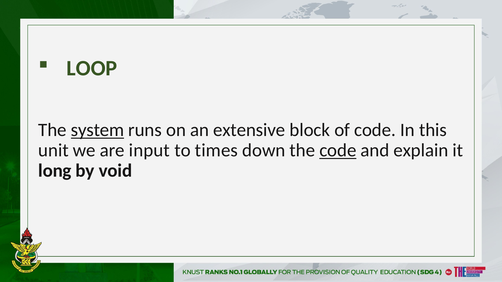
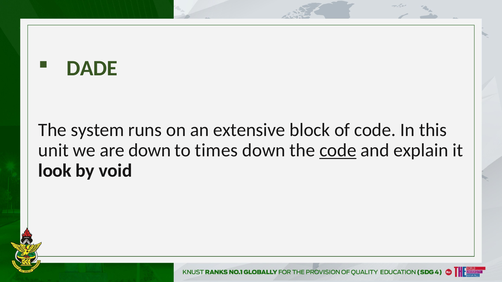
LOOP: LOOP -> DADE (92, 68)
system underline: present -> none (97, 130)
are input: input -> down (150, 151)
long: long -> look (55, 171)
